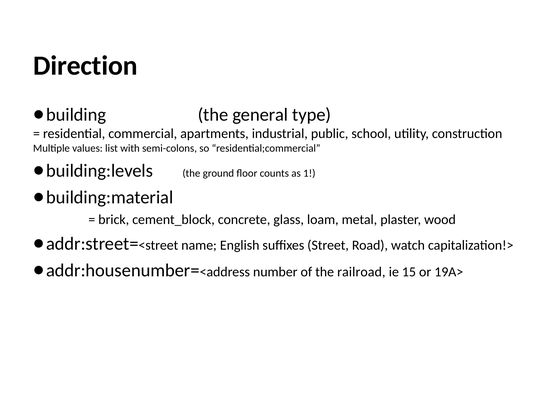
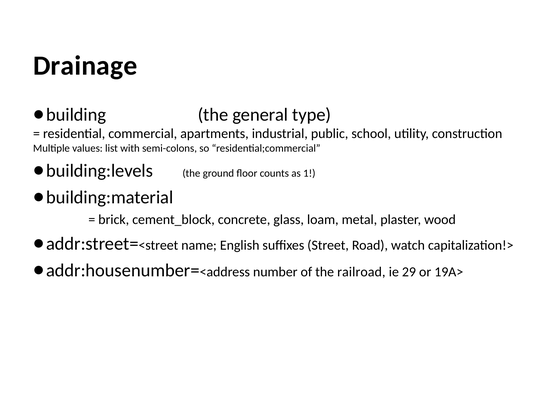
Direction: Direction -> Drainage (85, 66)
15: 15 -> 29 (409, 272)
